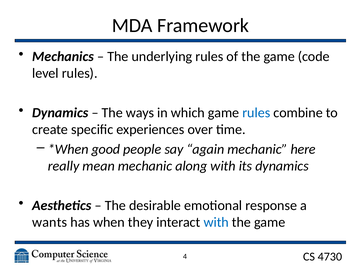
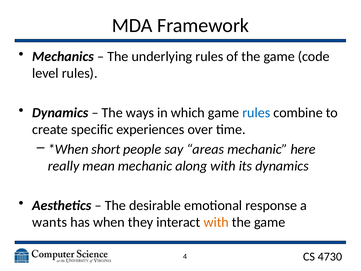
good: good -> short (106, 149)
again: again -> areas (205, 149)
with colour: blue -> orange (216, 222)
